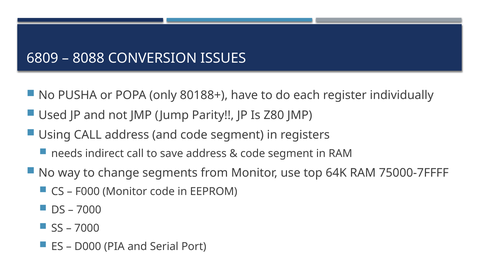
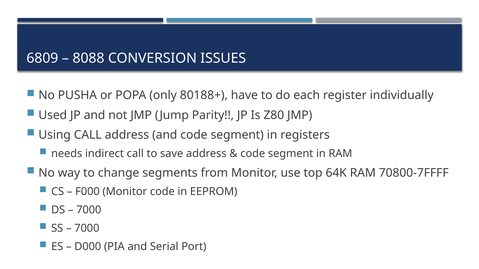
75000-7FFFF: 75000-7FFFF -> 70800-7FFFF (414, 173)
